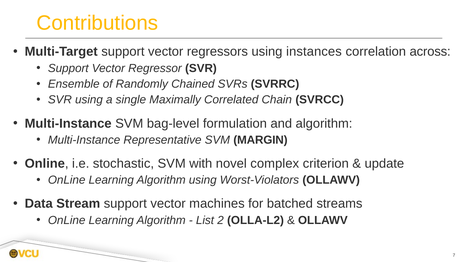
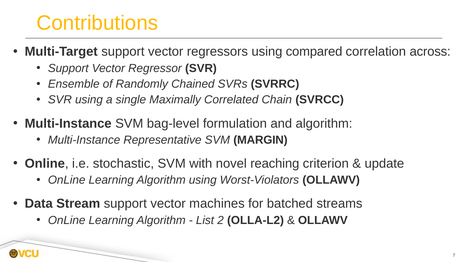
instances: instances -> compared (314, 52)
complex: complex -> reaching (275, 163)
